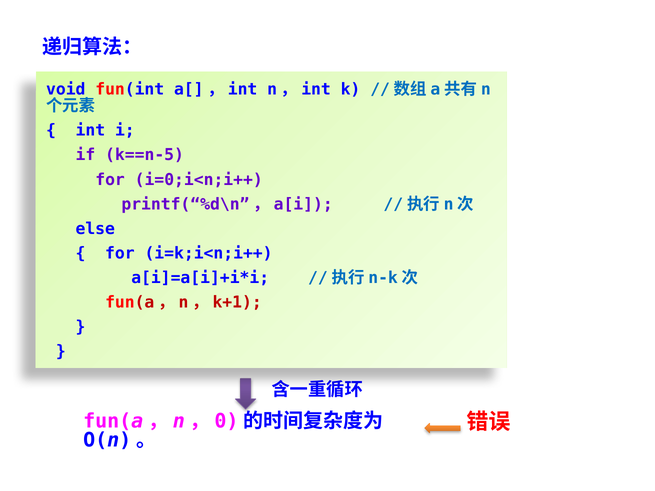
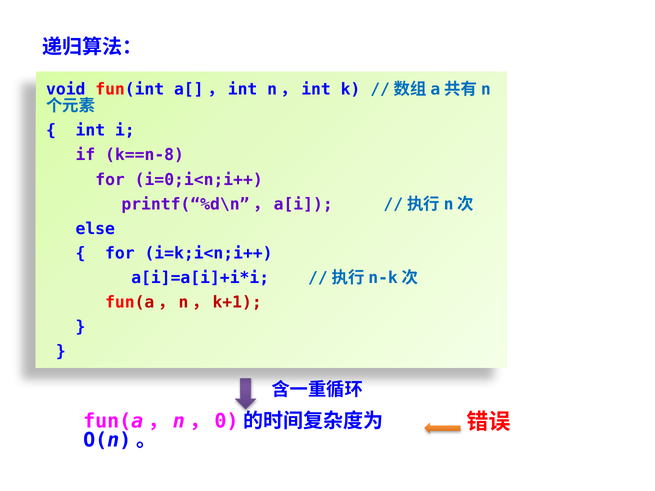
k==n-5: k==n-5 -> k==n-8 (145, 155)
